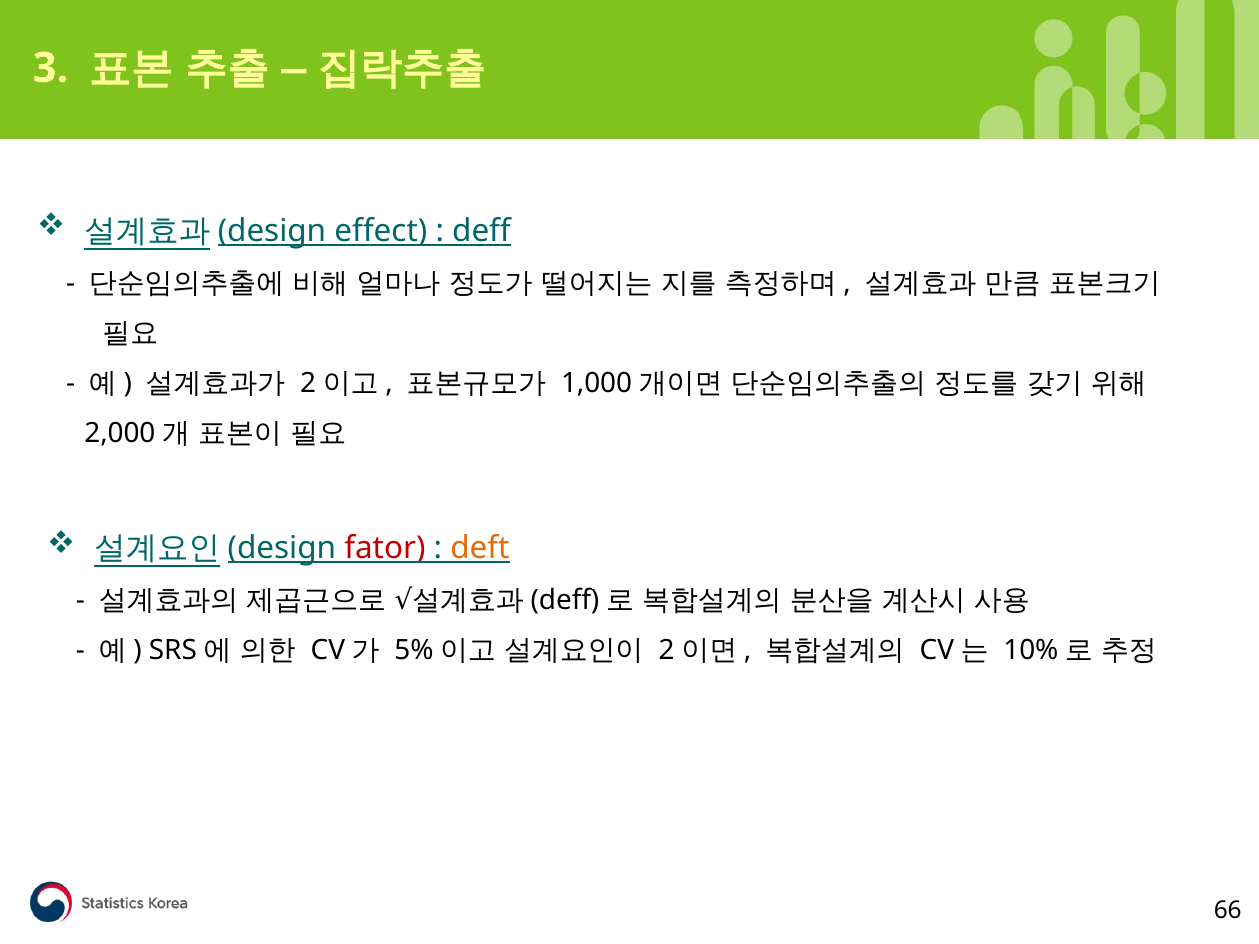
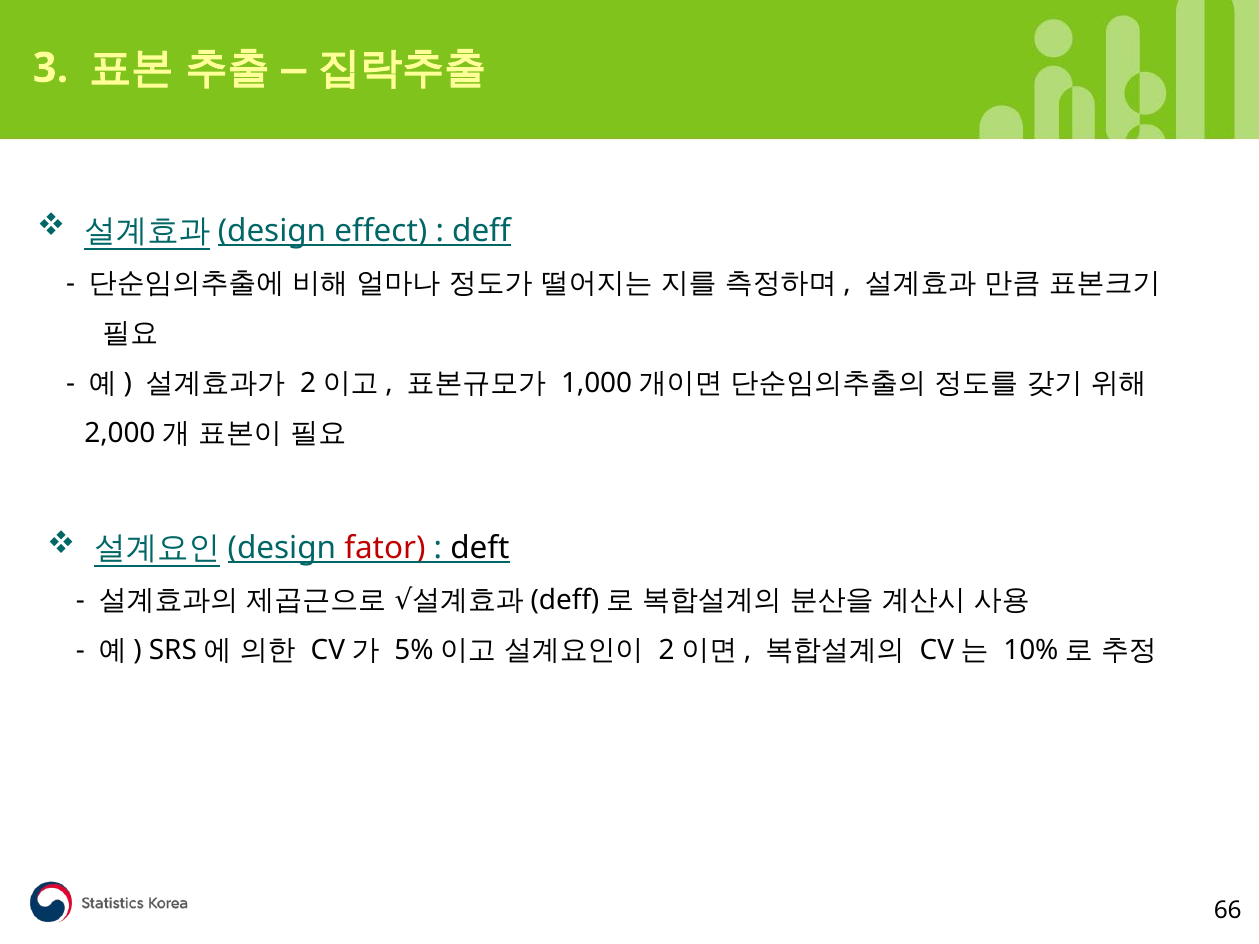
deft colour: orange -> black (480, 548)
